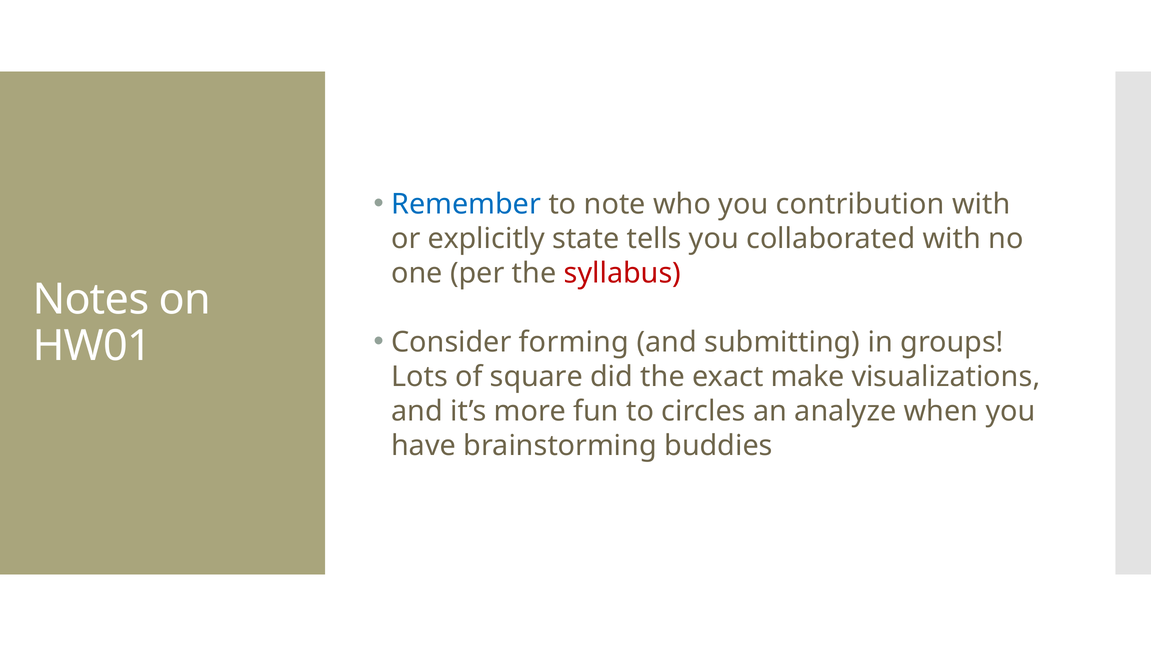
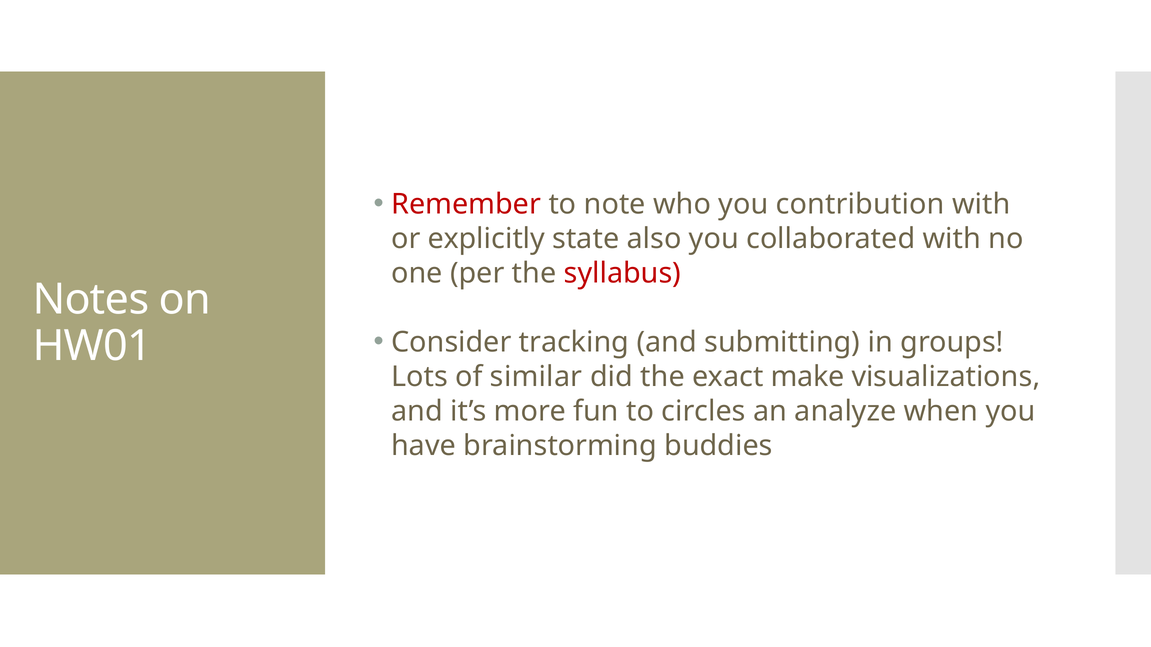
Remember colour: blue -> red (466, 204)
tells: tells -> also (654, 239)
forming: forming -> tracking (574, 343)
square: square -> similar (536, 377)
